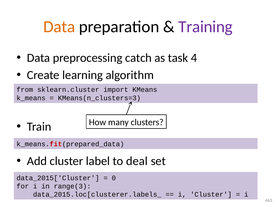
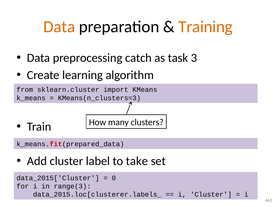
Training colour: purple -> orange (206, 27)
4: 4 -> 3 (194, 58)
deal: deal -> take (137, 161)
